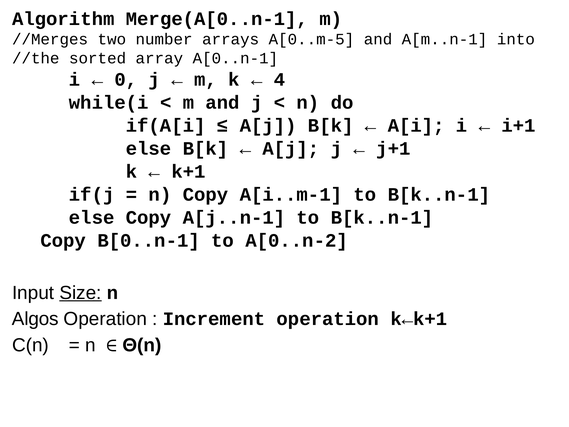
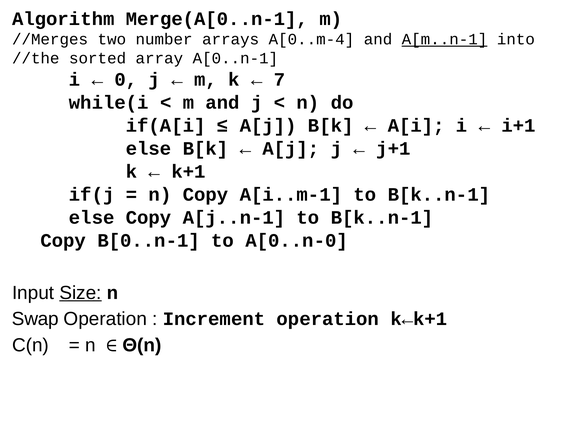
A[0..m-5: A[0..m-5 -> A[0..m-4 (311, 39)
A[m..n-1 underline: none -> present (445, 39)
4: 4 -> 7 (280, 80)
A[0..n-2: A[0..n-2 -> A[0..n-0 (297, 240)
Algos: Algos -> Swap (35, 319)
